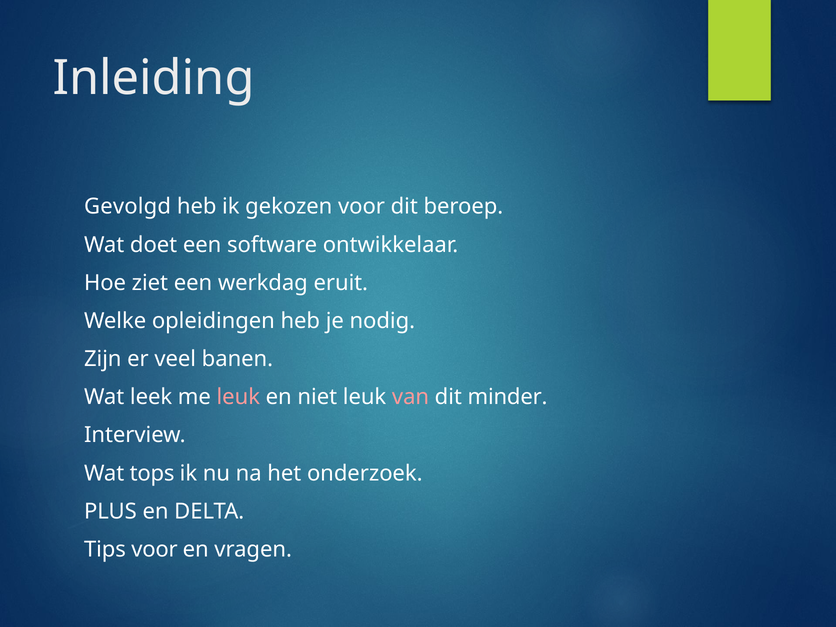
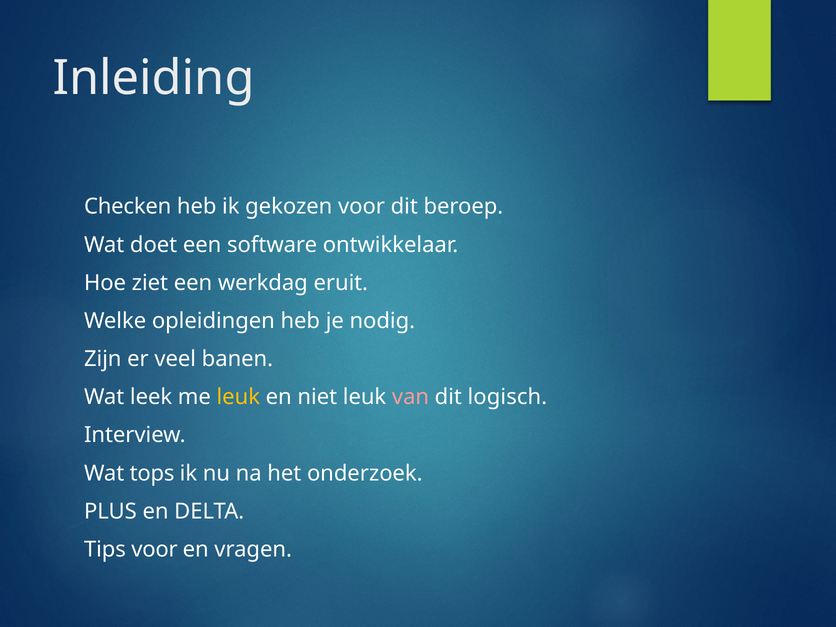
Gevolgd: Gevolgd -> Checken (128, 207)
leuk colour: pink -> yellow (238, 397)
minder: minder -> logisch (507, 397)
